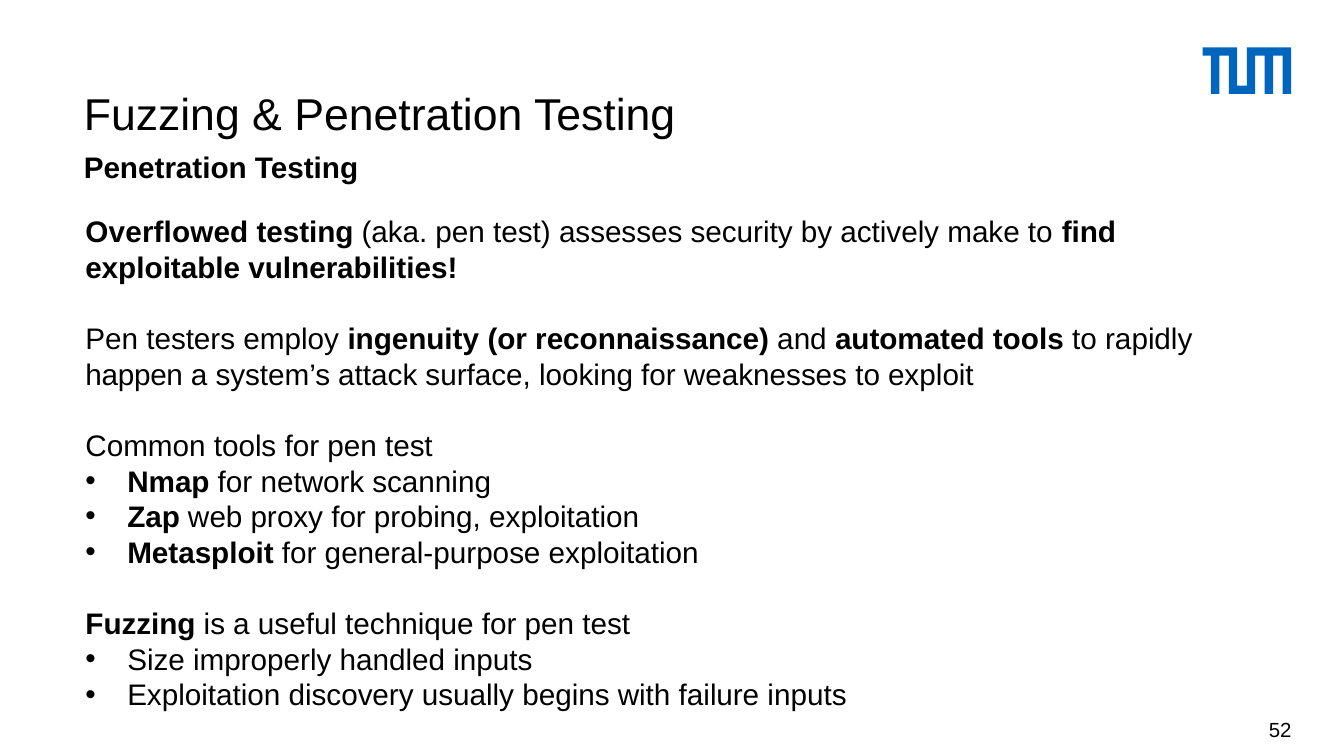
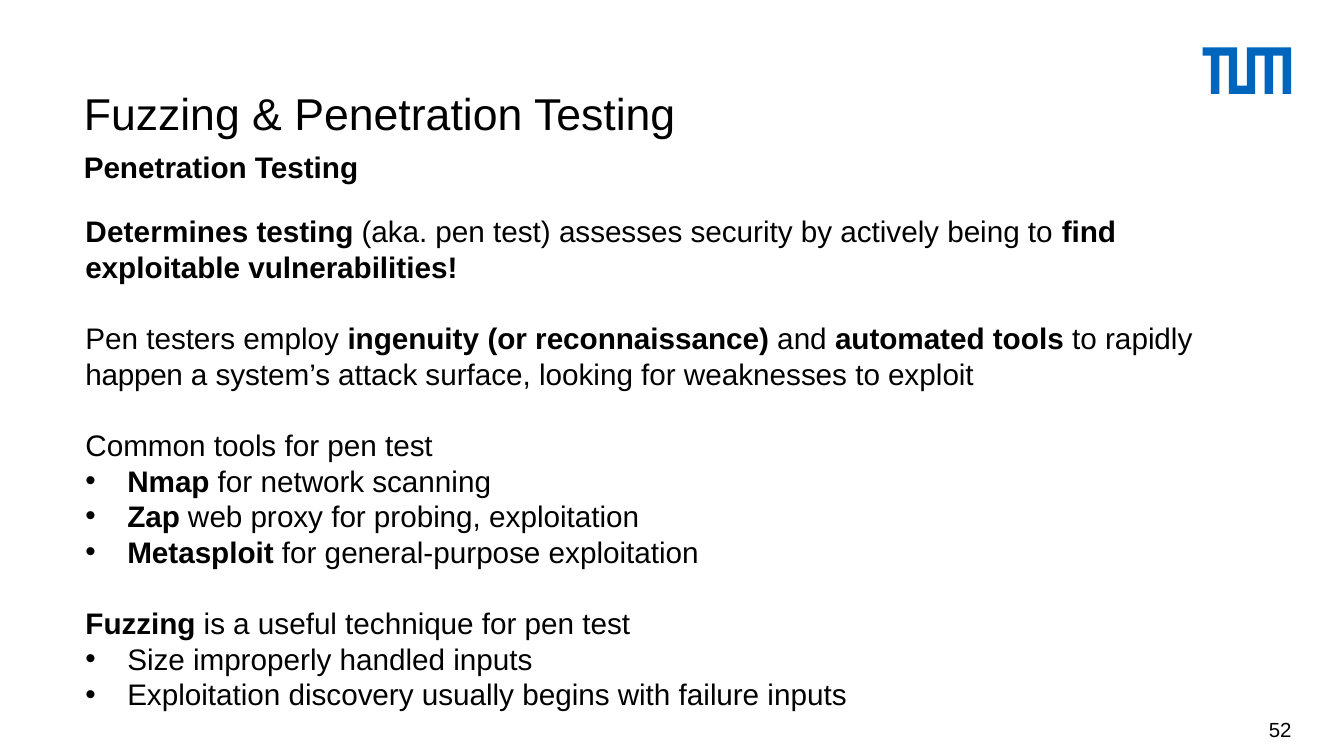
Overflowed: Overflowed -> Determines (167, 233)
make: make -> being (984, 233)
